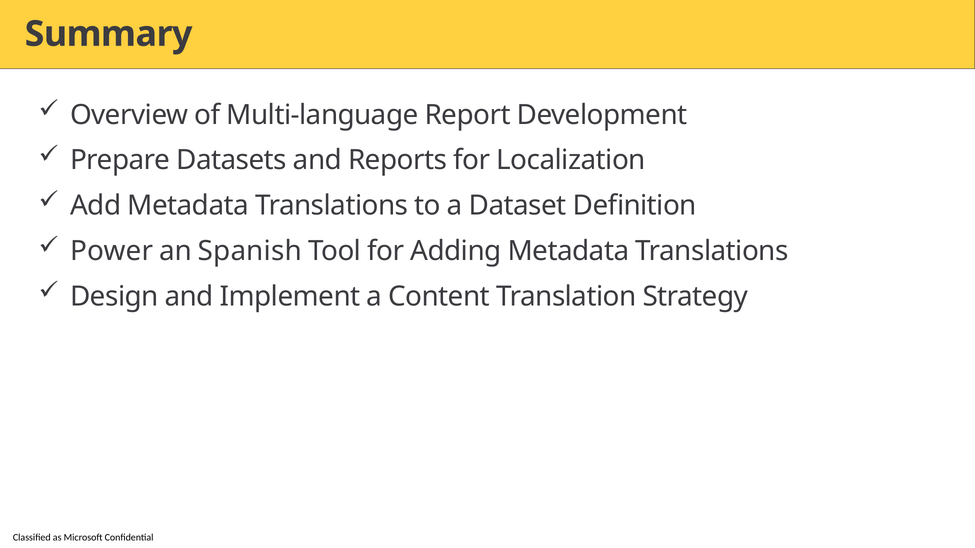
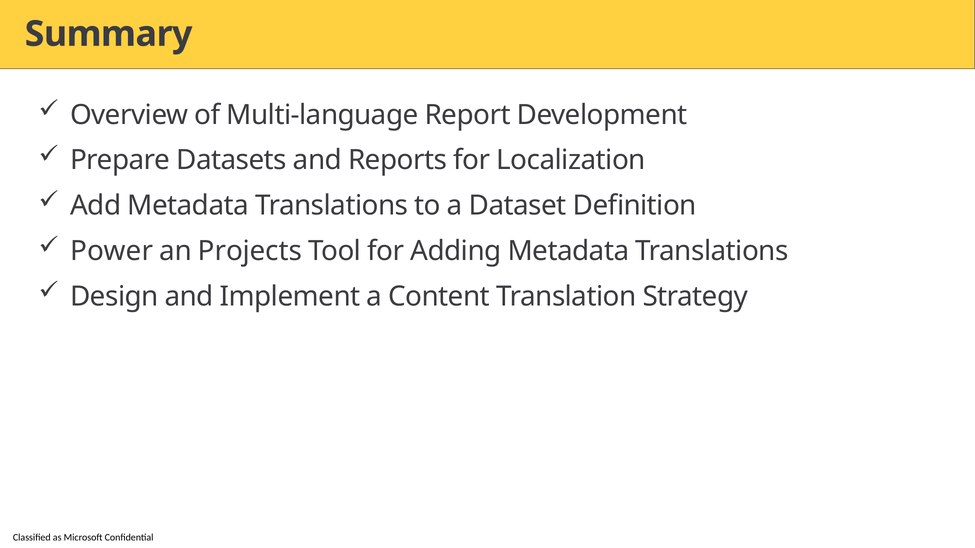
Spanish: Spanish -> Projects (250, 251)
